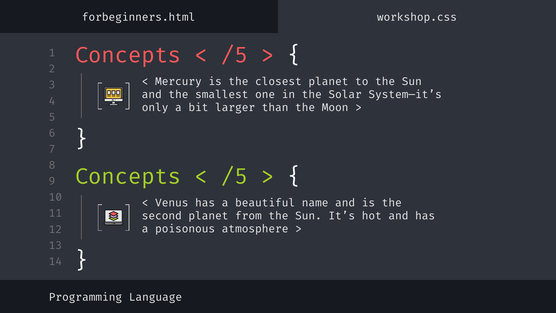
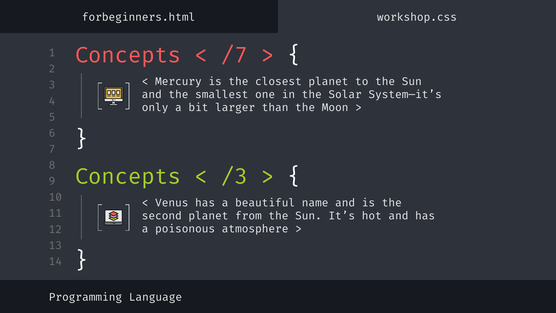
/5: /5 -> /7 (234, 55)
/5: /5 -> /3 (234, 176)
